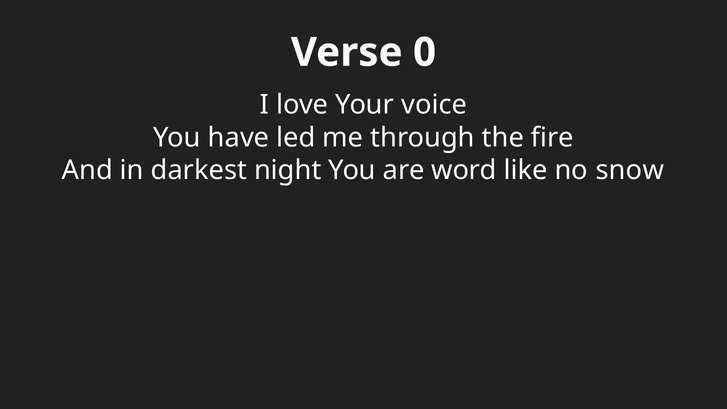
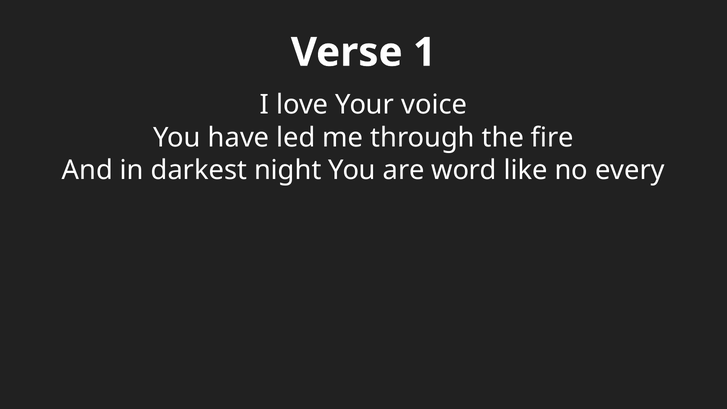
0: 0 -> 1 (425, 52)
snow: snow -> every (630, 170)
